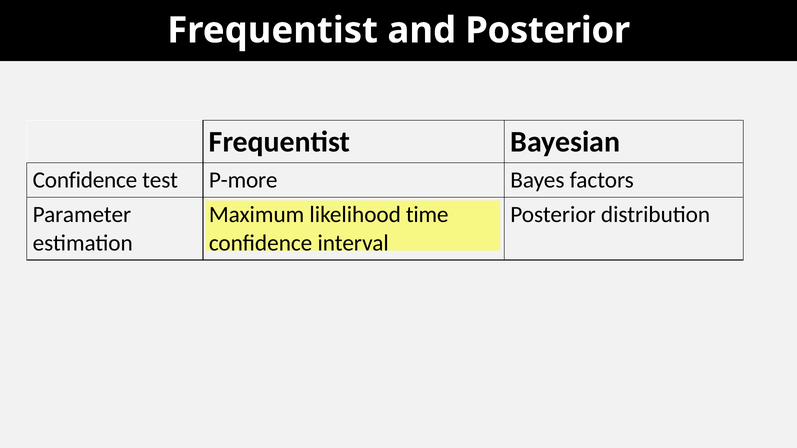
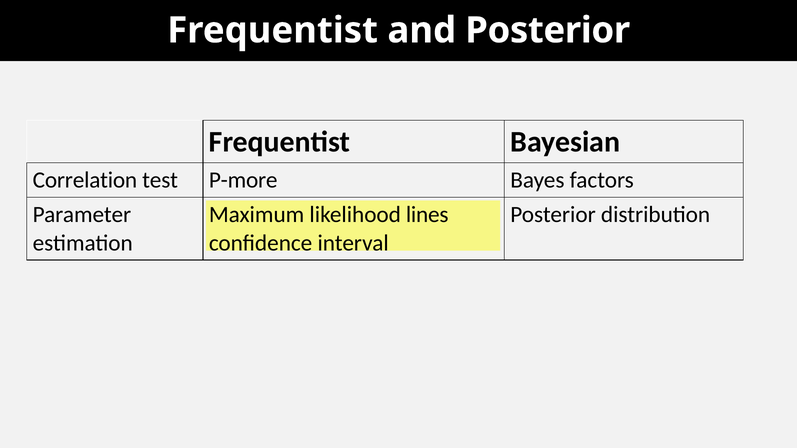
Confidence: Confidence -> Correlation (85, 180)
time: time -> lines (427, 215)
